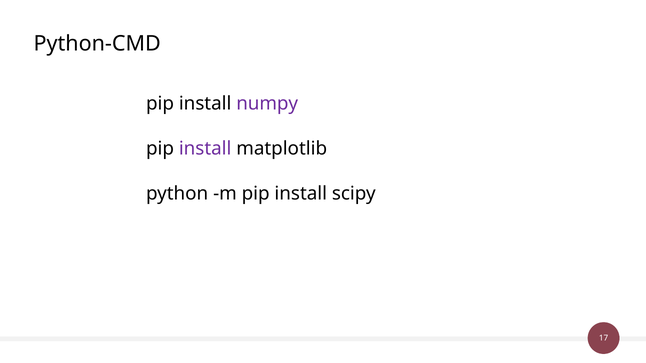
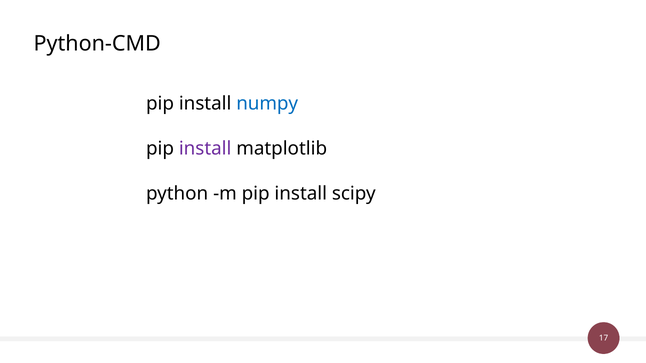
numpy colour: purple -> blue (267, 103)
